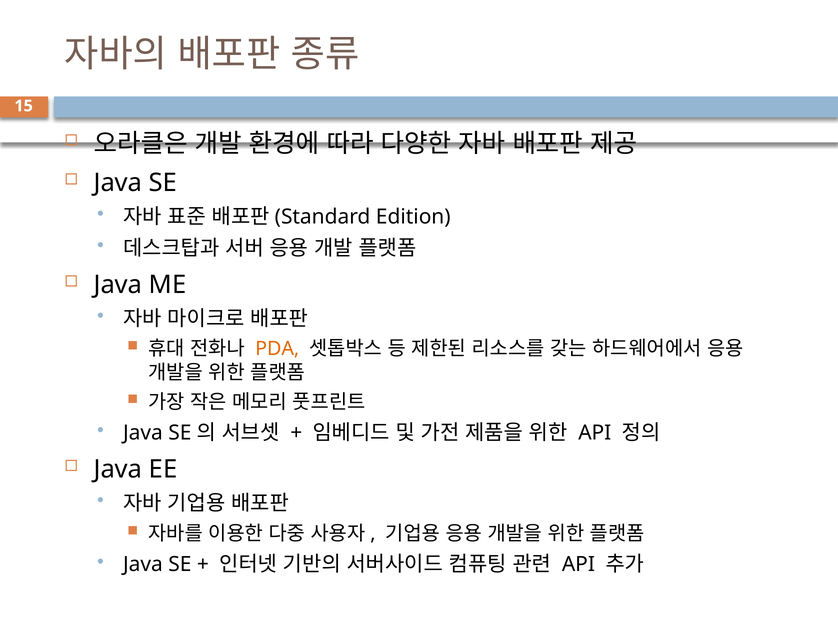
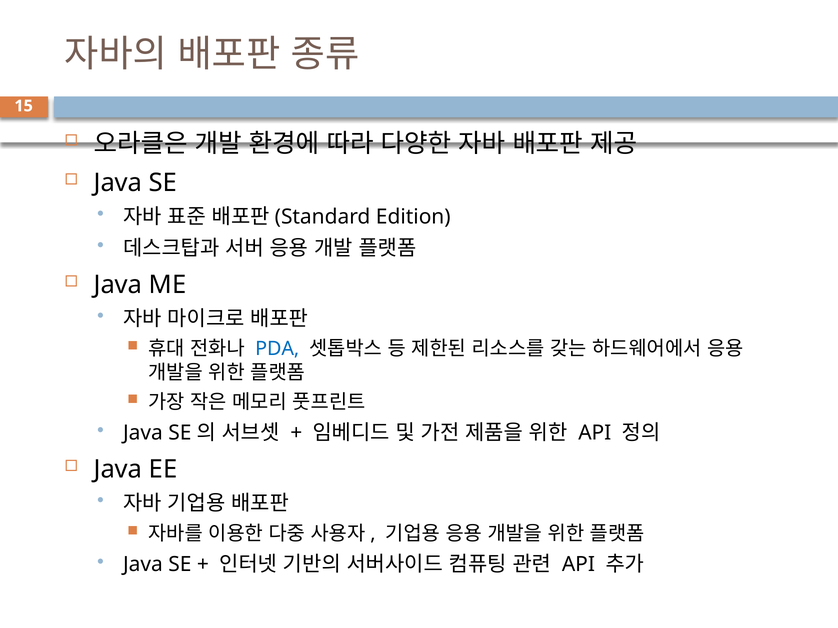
PDA colour: orange -> blue (277, 349)
